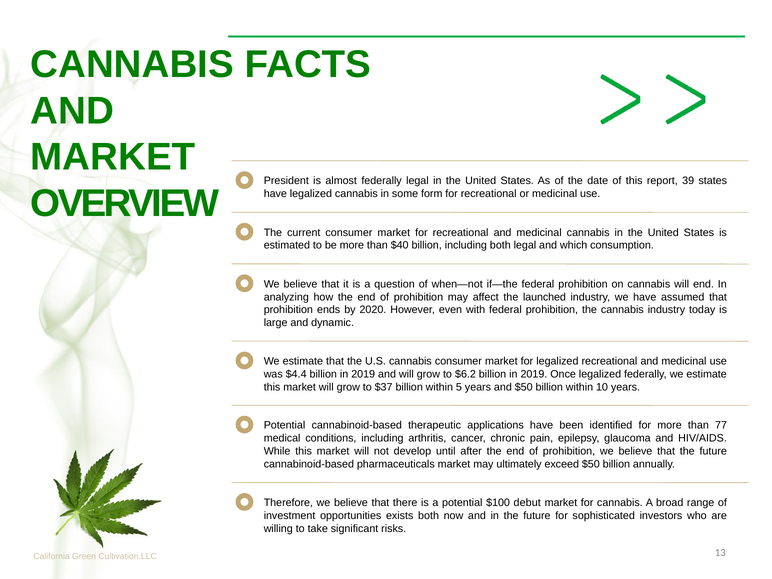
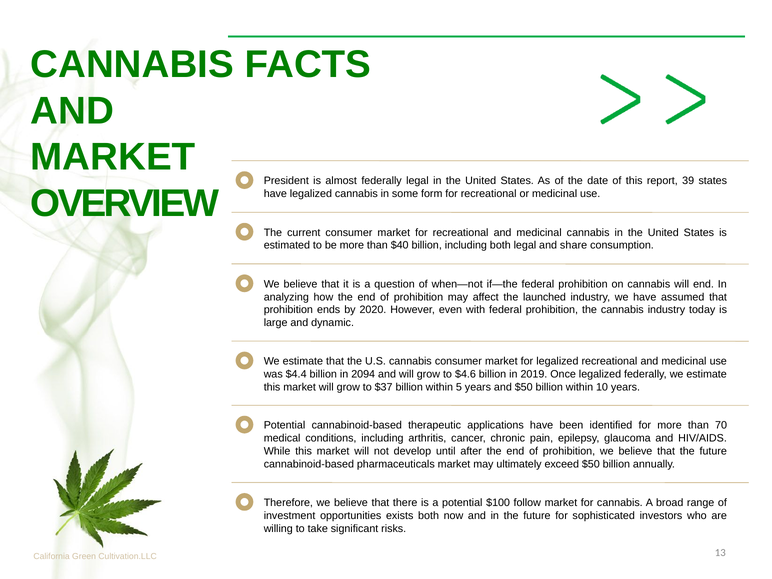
which: which -> share (574, 245)
$4.4 billion in 2019: 2019 -> 2094 (363, 374)
$6.2: $6.2 -> $4.6 (465, 374)
77: 77 -> 70 (721, 425)
debut: debut -> follow (527, 503)
